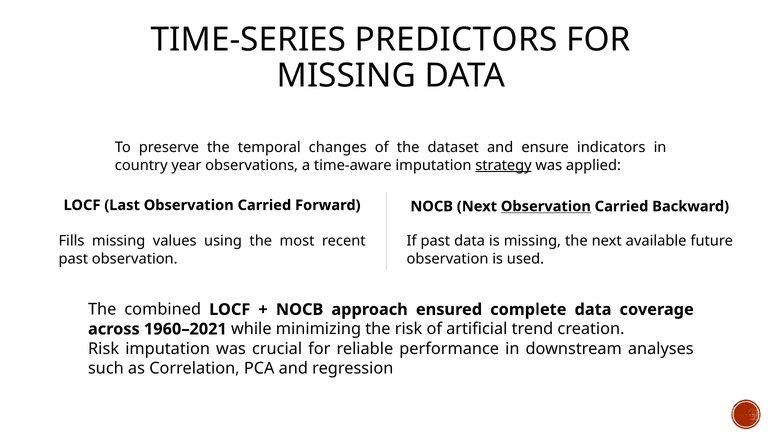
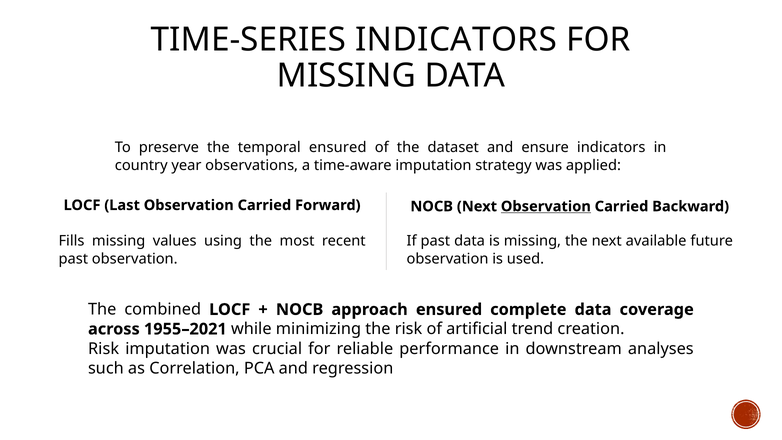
TIME-SERIES PREDICTORS: PREDICTORS -> INDICATORS (456, 40)
temporal changes: changes -> ensured (338, 148)
strategy underline: present -> none (503, 165)
1960–2021: 1960–2021 -> 1955–2021 (185, 329)
